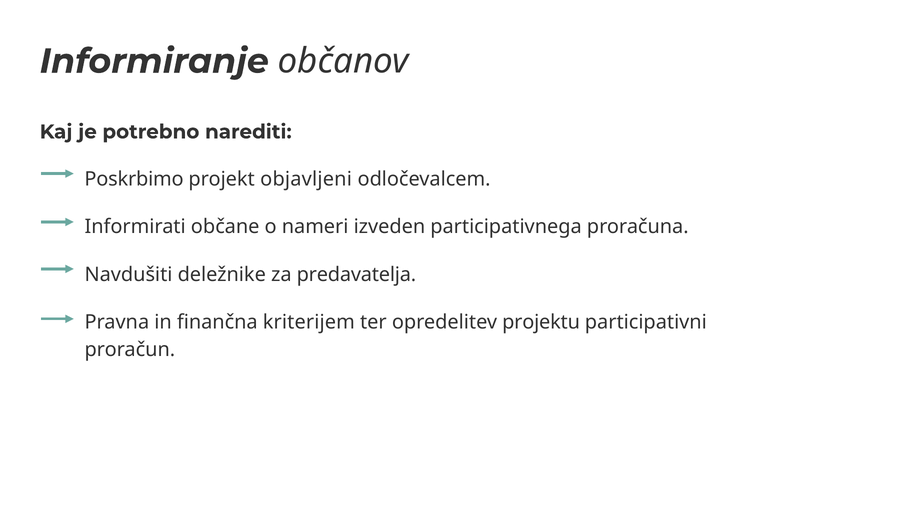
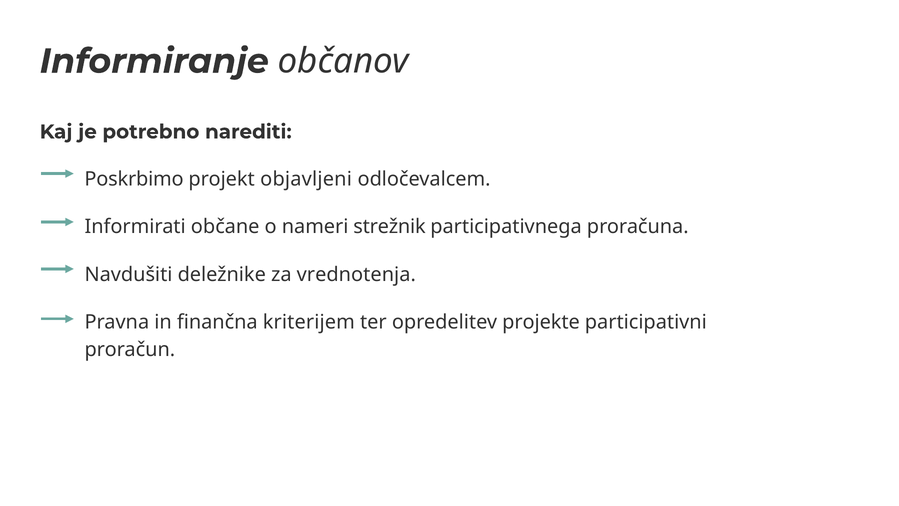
izveden: izveden -> strežnik (390, 227)
predavatelja: predavatelja -> vrednotenja (356, 274)
projektu: projektu -> projekte (541, 322)
